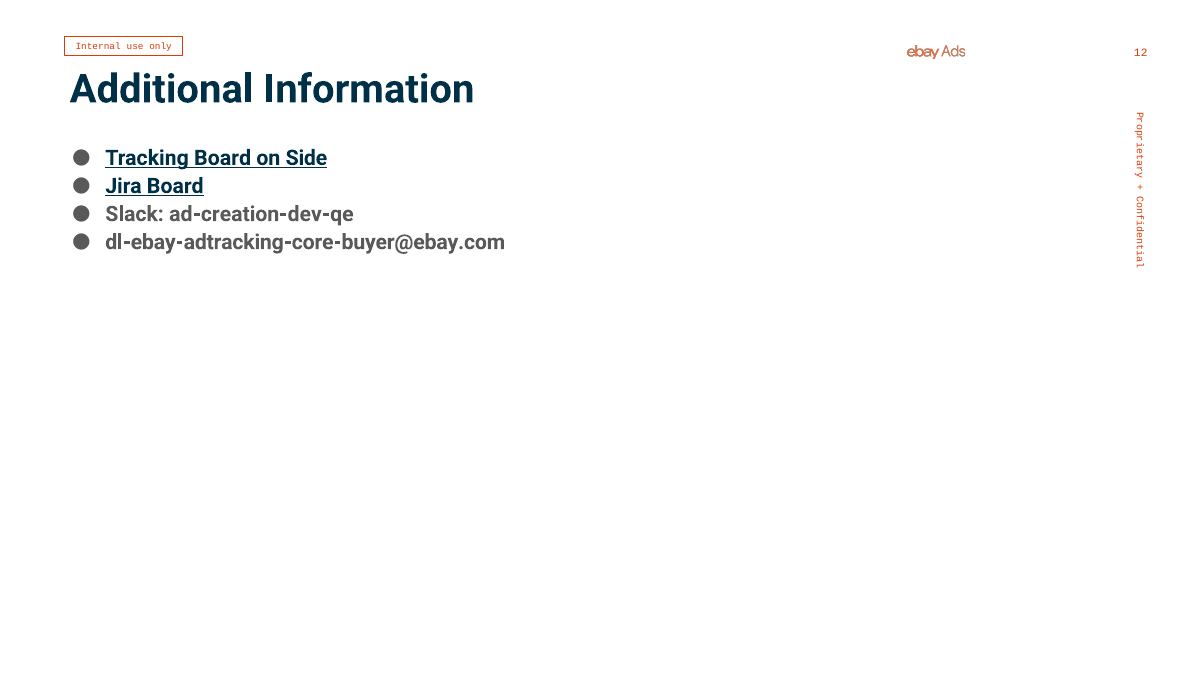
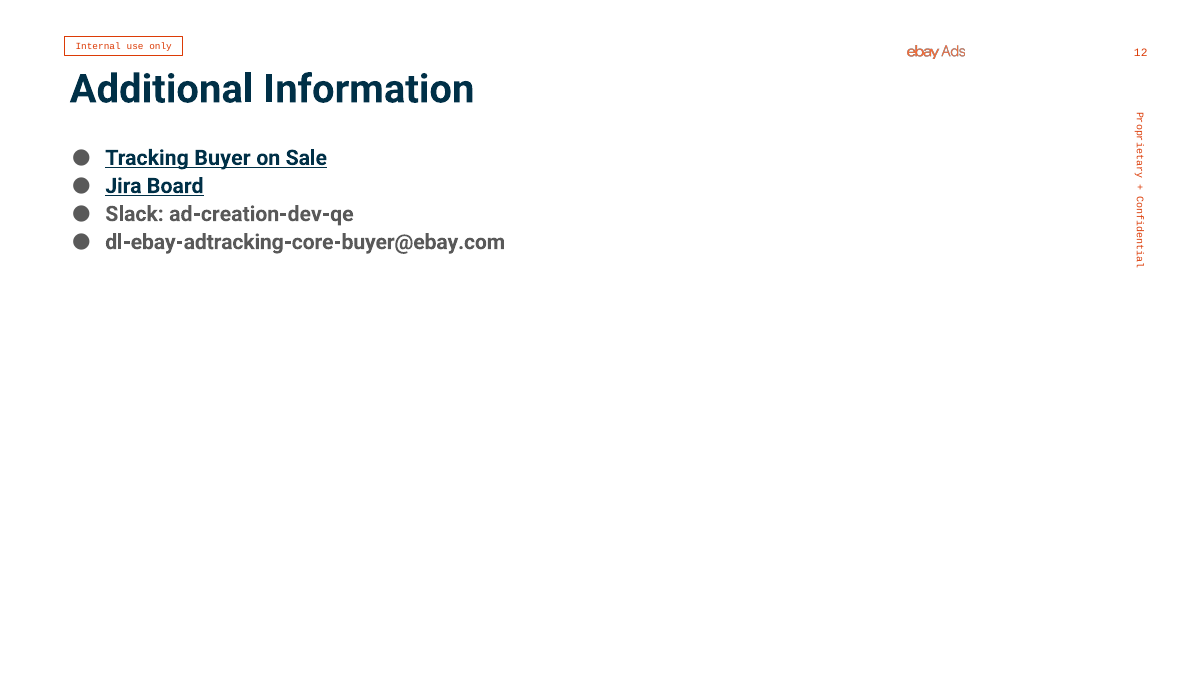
Tracking Board: Board -> Buyer (222, 158)
Side: Side -> Sale (306, 158)
